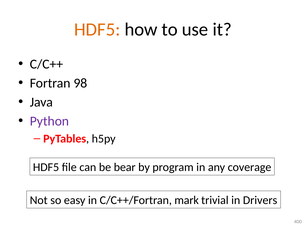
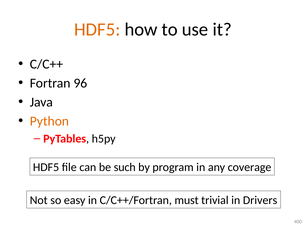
98: 98 -> 96 (80, 83)
Python colour: purple -> orange (49, 121)
bear: bear -> such (125, 168)
mark: mark -> must (187, 201)
